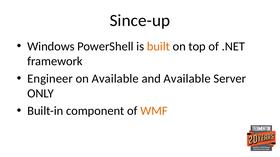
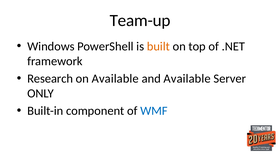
Since-up: Since-up -> Team-up (140, 21)
Engineer: Engineer -> Research (50, 79)
WMF colour: orange -> blue (154, 111)
